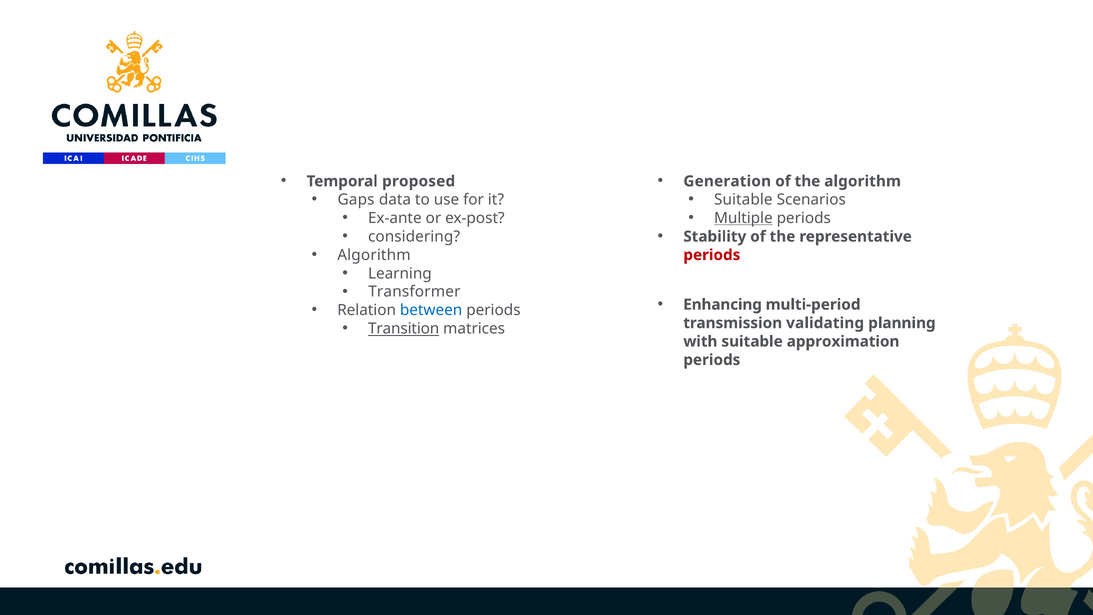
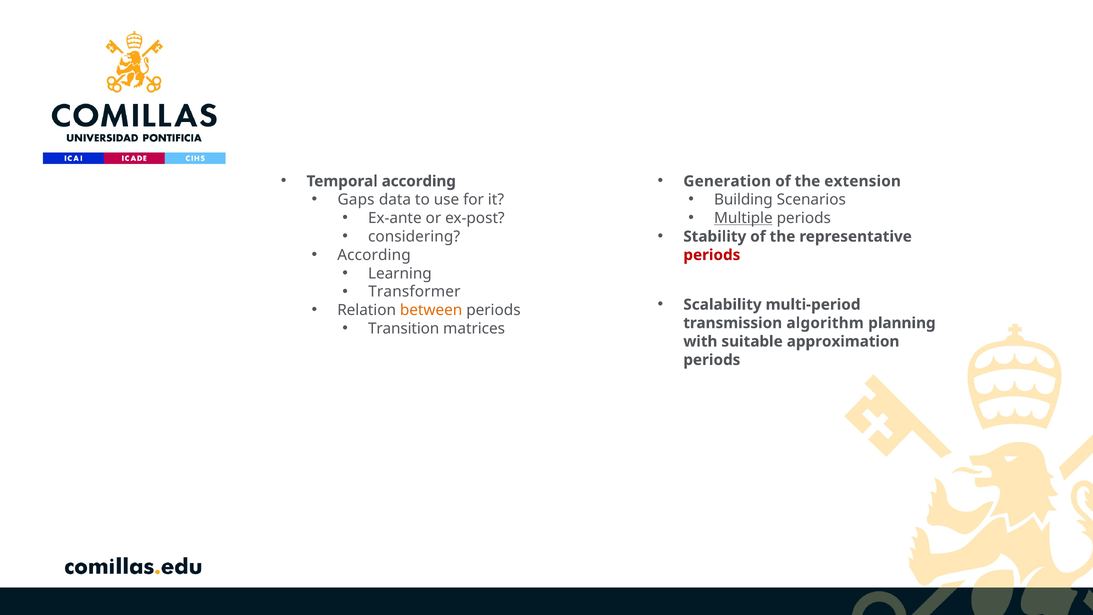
Temporal proposed: proposed -> according (419, 181)
the algorithm: algorithm -> extension (863, 181)
Suitable: Suitable -> Building (743, 200)
Algorithm: Algorithm -> According (374, 255)
Enhancing: Enhancing -> Scalability (722, 305)
between colour: blue -> orange (431, 310)
validating: validating -> algorithm (825, 323)
Transition underline: present -> none (404, 329)
